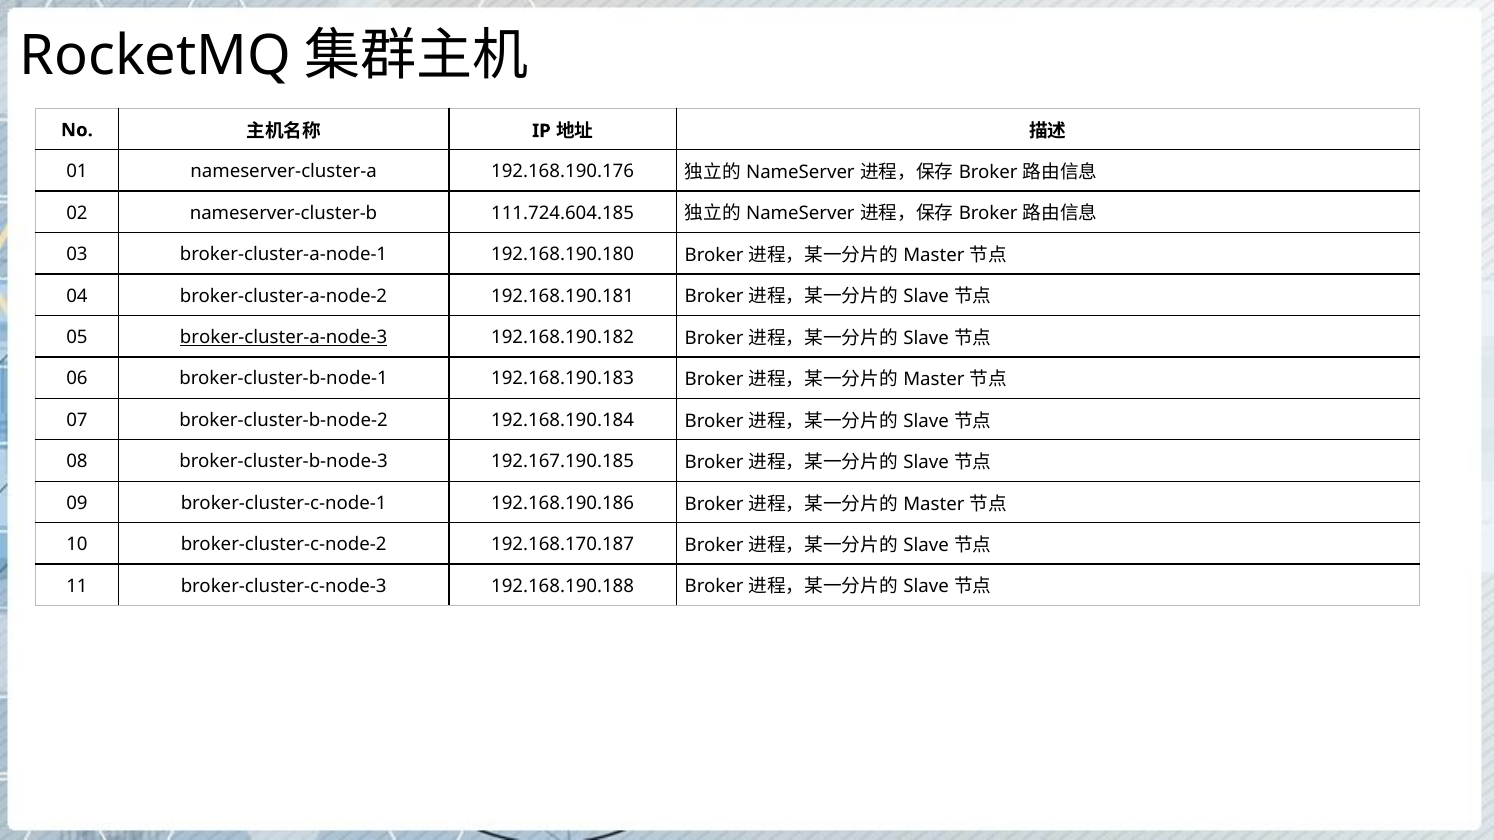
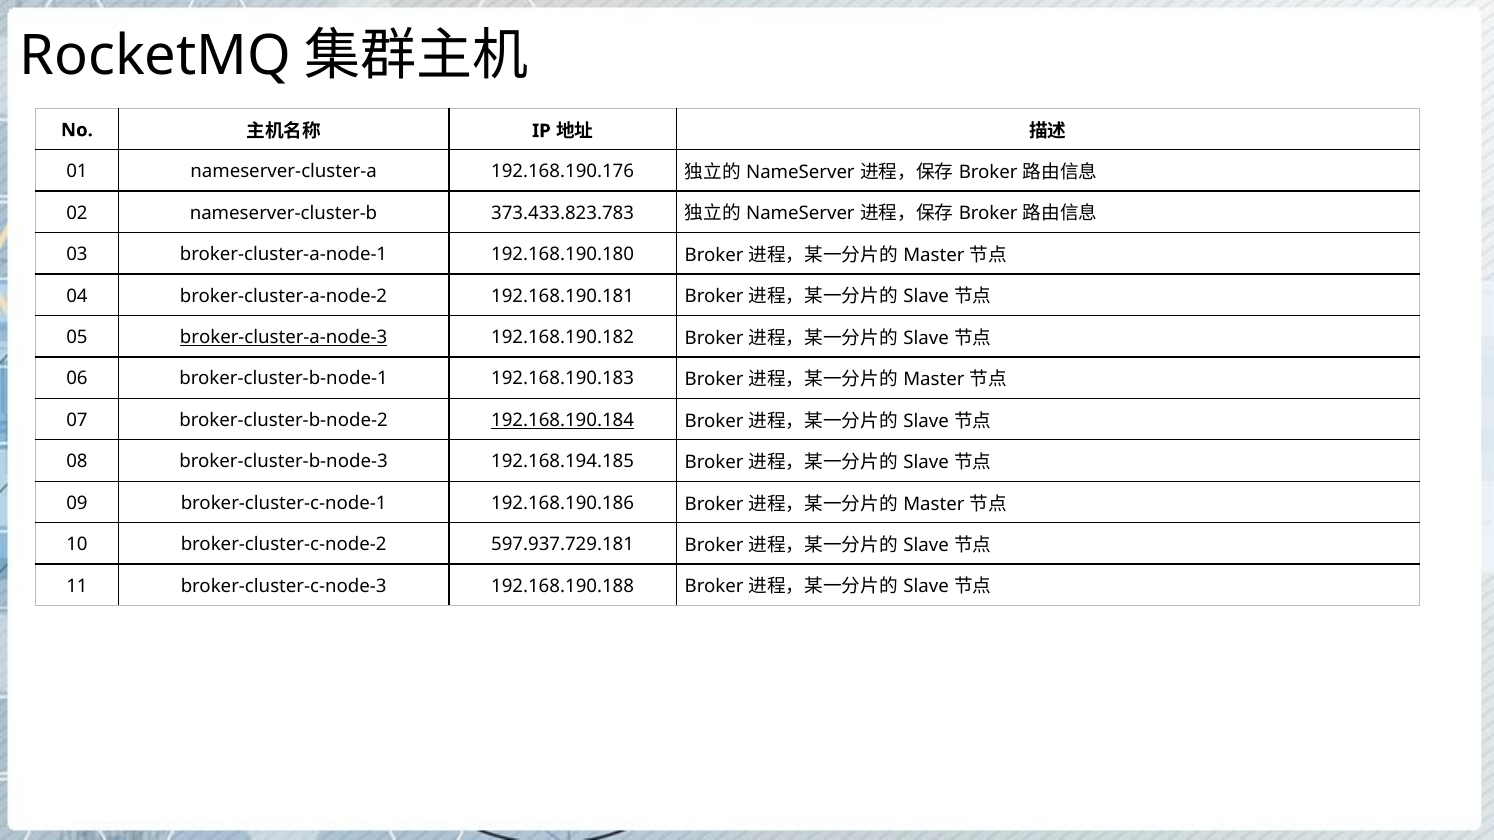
111.724.604.185: 111.724.604.185 -> 373.433.823.783 (563, 213)
192.168.190.184 underline: none -> present (563, 420)
192.167.190.185: 192.167.190.185 -> 192.168.194.185 (563, 462)
192.168.170.187: 192.168.170.187 -> 597.937.729.181 (563, 545)
